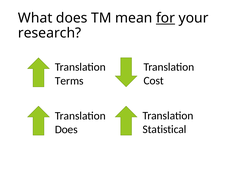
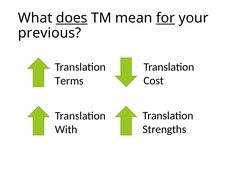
does underline: none -> present (72, 18)
research: research -> previous (50, 33)
Statistical: Statistical -> Strengths (164, 129)
Does: Does -> With (66, 129)
